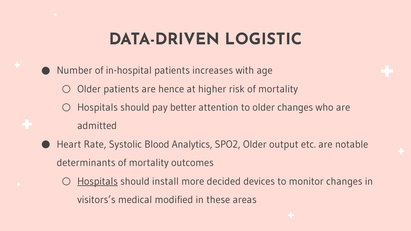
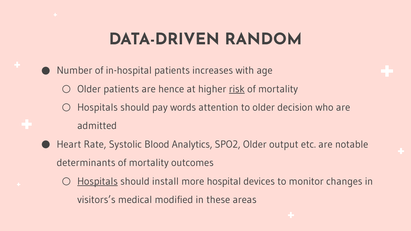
LOGISTIC: LOGISTIC -> RANDOM (263, 39)
risk underline: none -> present (237, 89)
better: better -> words (183, 108)
older changes: changes -> decision (295, 108)
decided: decided -> hospital (224, 182)
